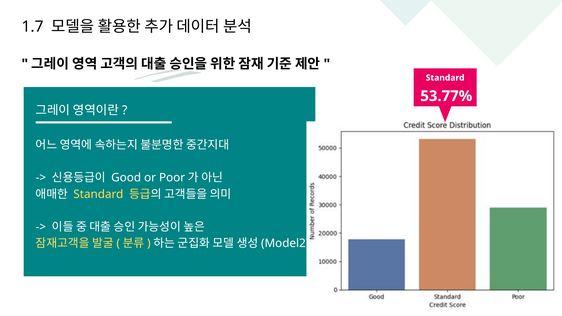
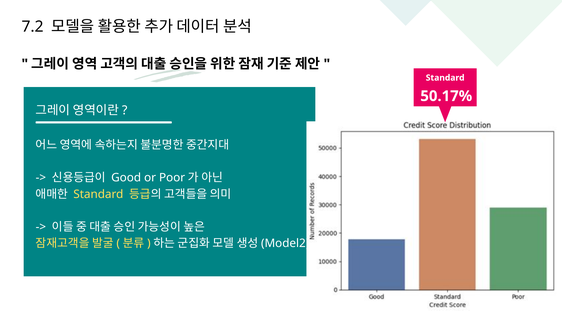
1.7: 1.7 -> 7.2 (33, 27)
53.77%: 53.77% -> 50.17% (446, 96)
